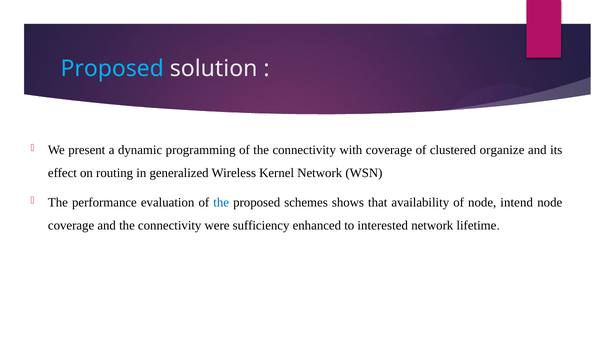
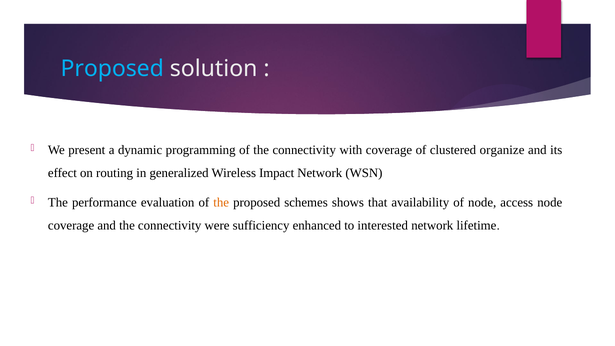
Kernel: Kernel -> Impact (277, 173)
the colour: blue -> orange (221, 202)
intend: intend -> access (517, 202)
